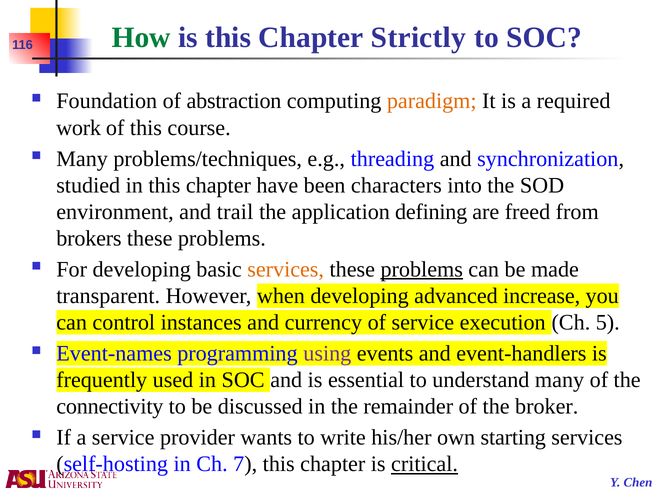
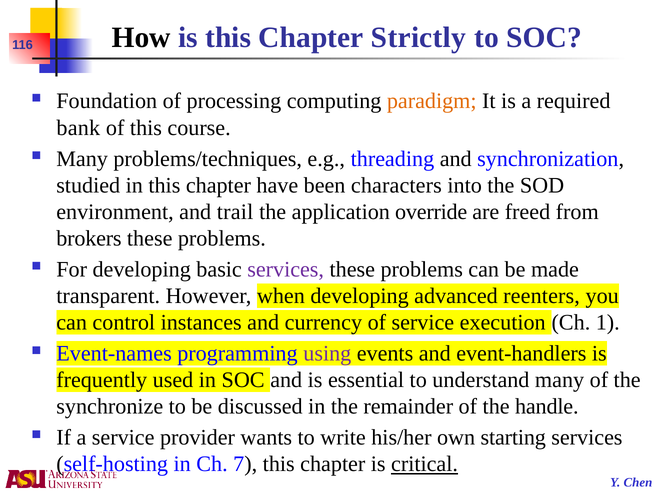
How colour: green -> black (141, 37)
abstraction: abstraction -> processing (234, 101)
work: work -> bank (78, 128)
defining: defining -> override (431, 212)
services colour: orange -> purple (286, 269)
problems underline: present -> none (422, 269)
increase: increase -> reenters (542, 296)
5: 5 -> 1 (608, 322)
connectivity: connectivity -> synchronize (110, 407)
broker: broker -> handle (547, 407)
